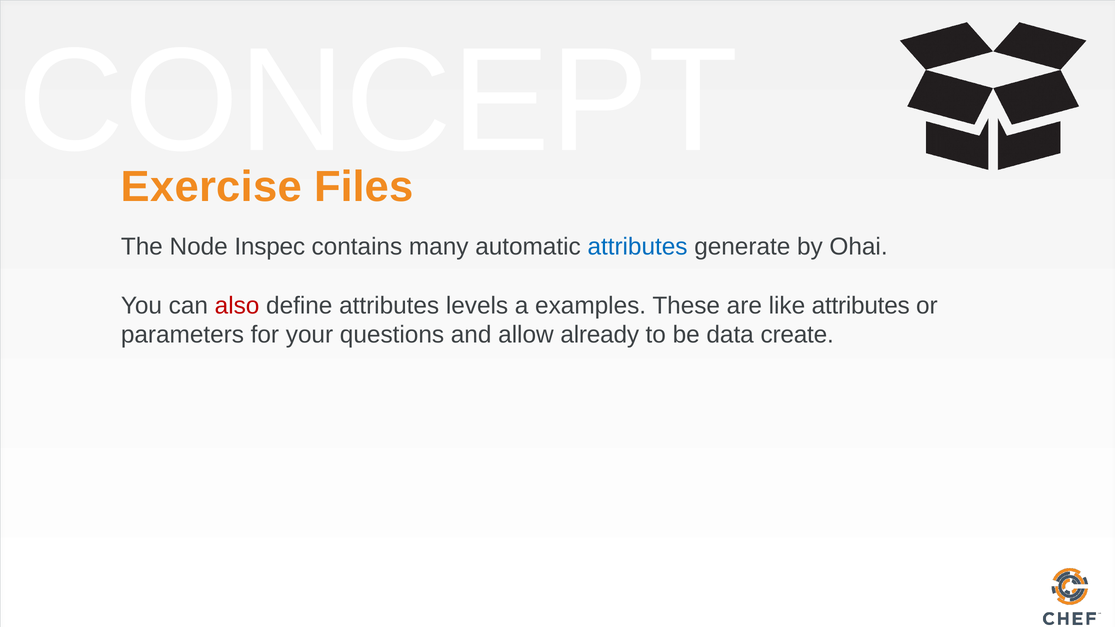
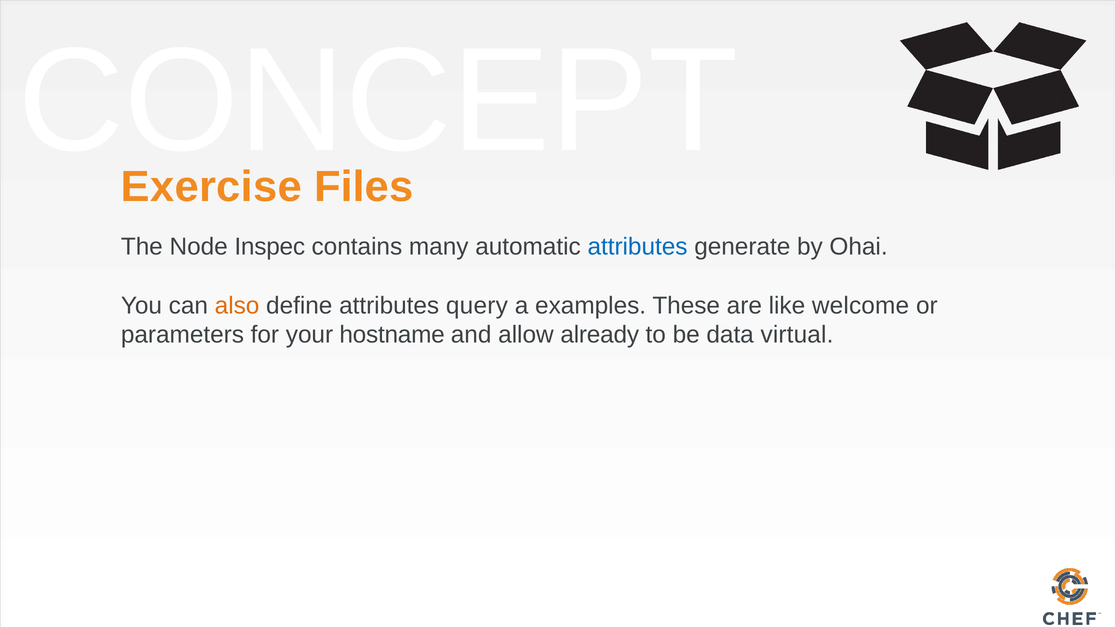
also colour: red -> orange (237, 306)
levels: levels -> query (477, 306)
like attributes: attributes -> welcome (861, 306)
questions: questions -> hostname (392, 335)
create: create -> virtual (797, 335)
